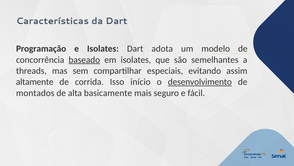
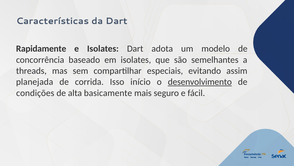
Programação: Programação -> Rapidamente (41, 49)
baseado underline: present -> none (84, 60)
altamente: altamente -> planejada (35, 82)
montados: montados -> condições (35, 93)
